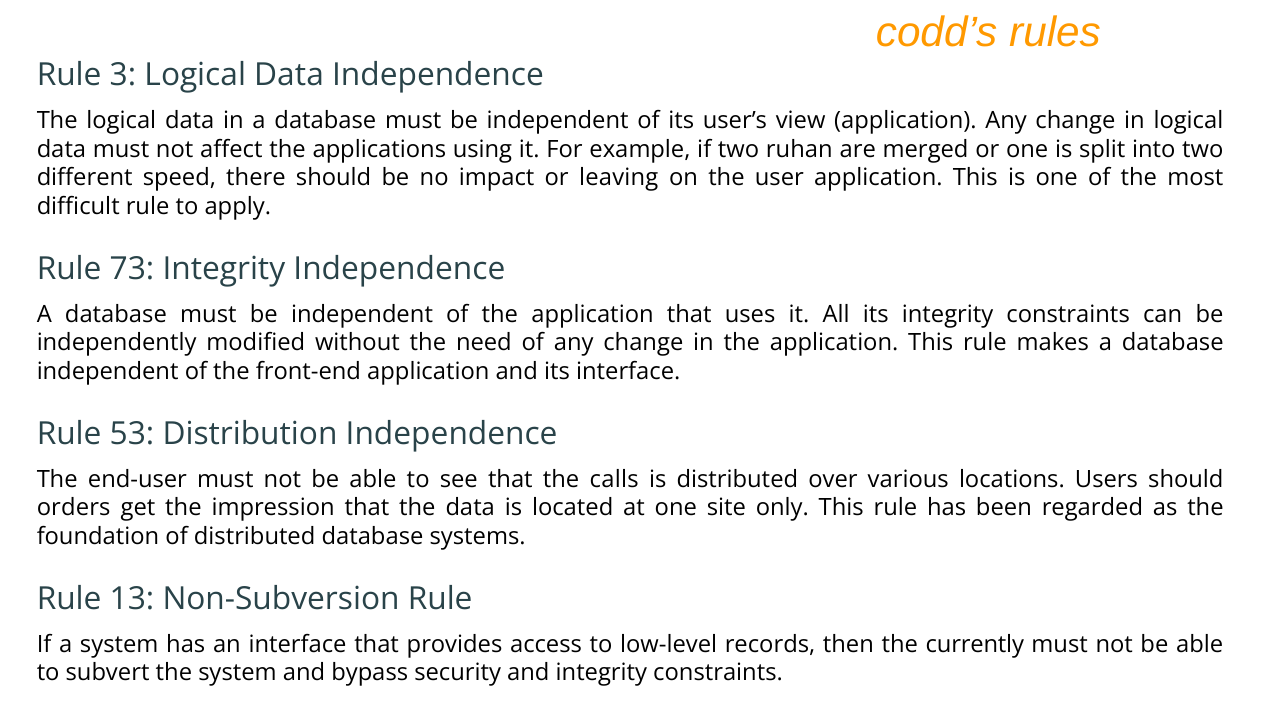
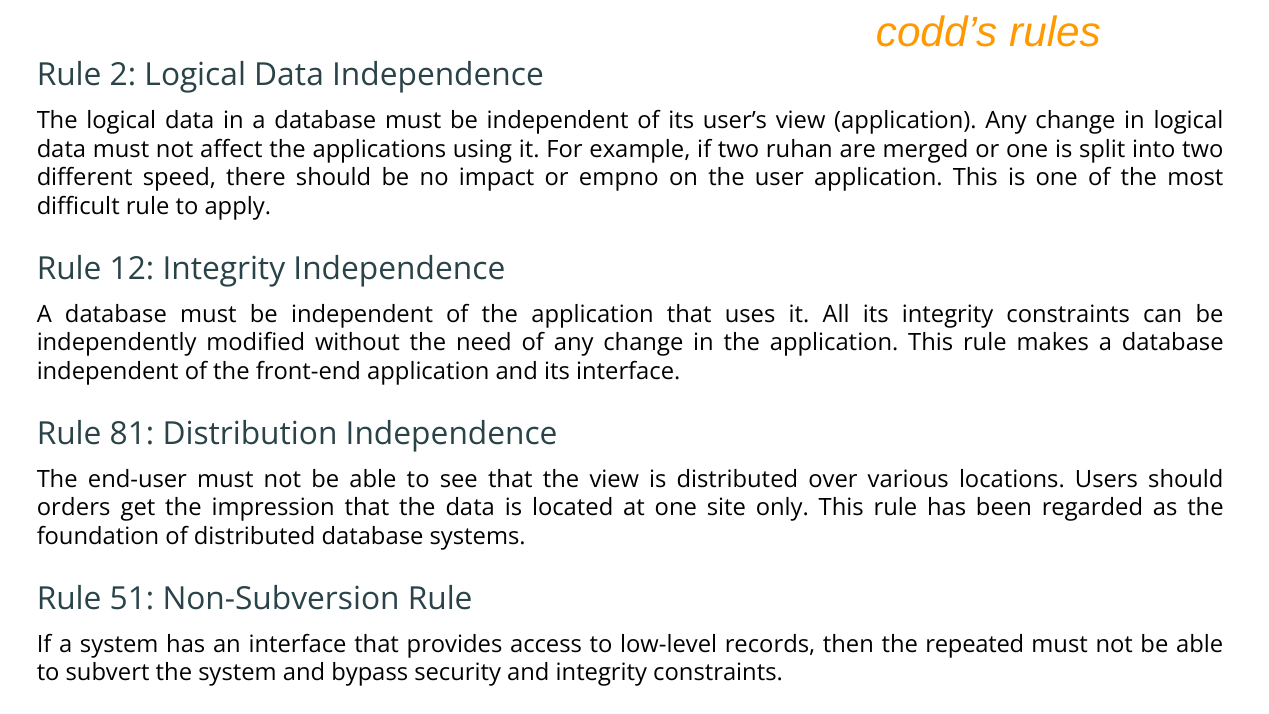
3: 3 -> 2 (123, 75)
leaving: leaving -> empno (619, 178)
73: 73 -> 12 (132, 269)
53: 53 -> 81 (132, 434)
the calls: calls -> view (614, 479)
13: 13 -> 51 (132, 599)
currently: currently -> repeated (975, 644)
